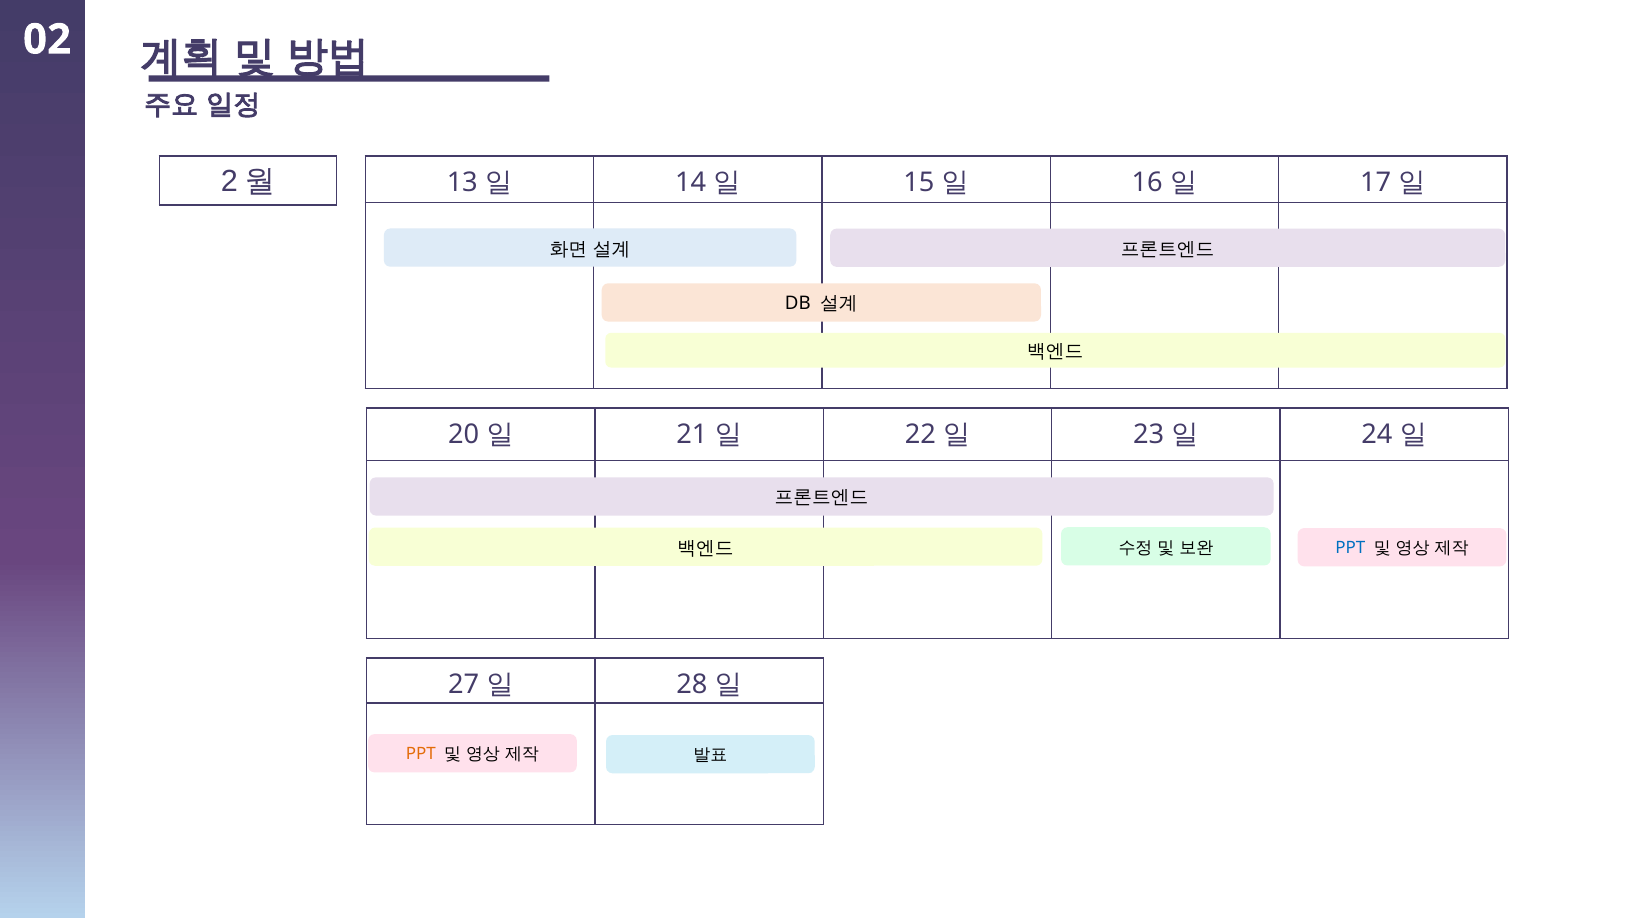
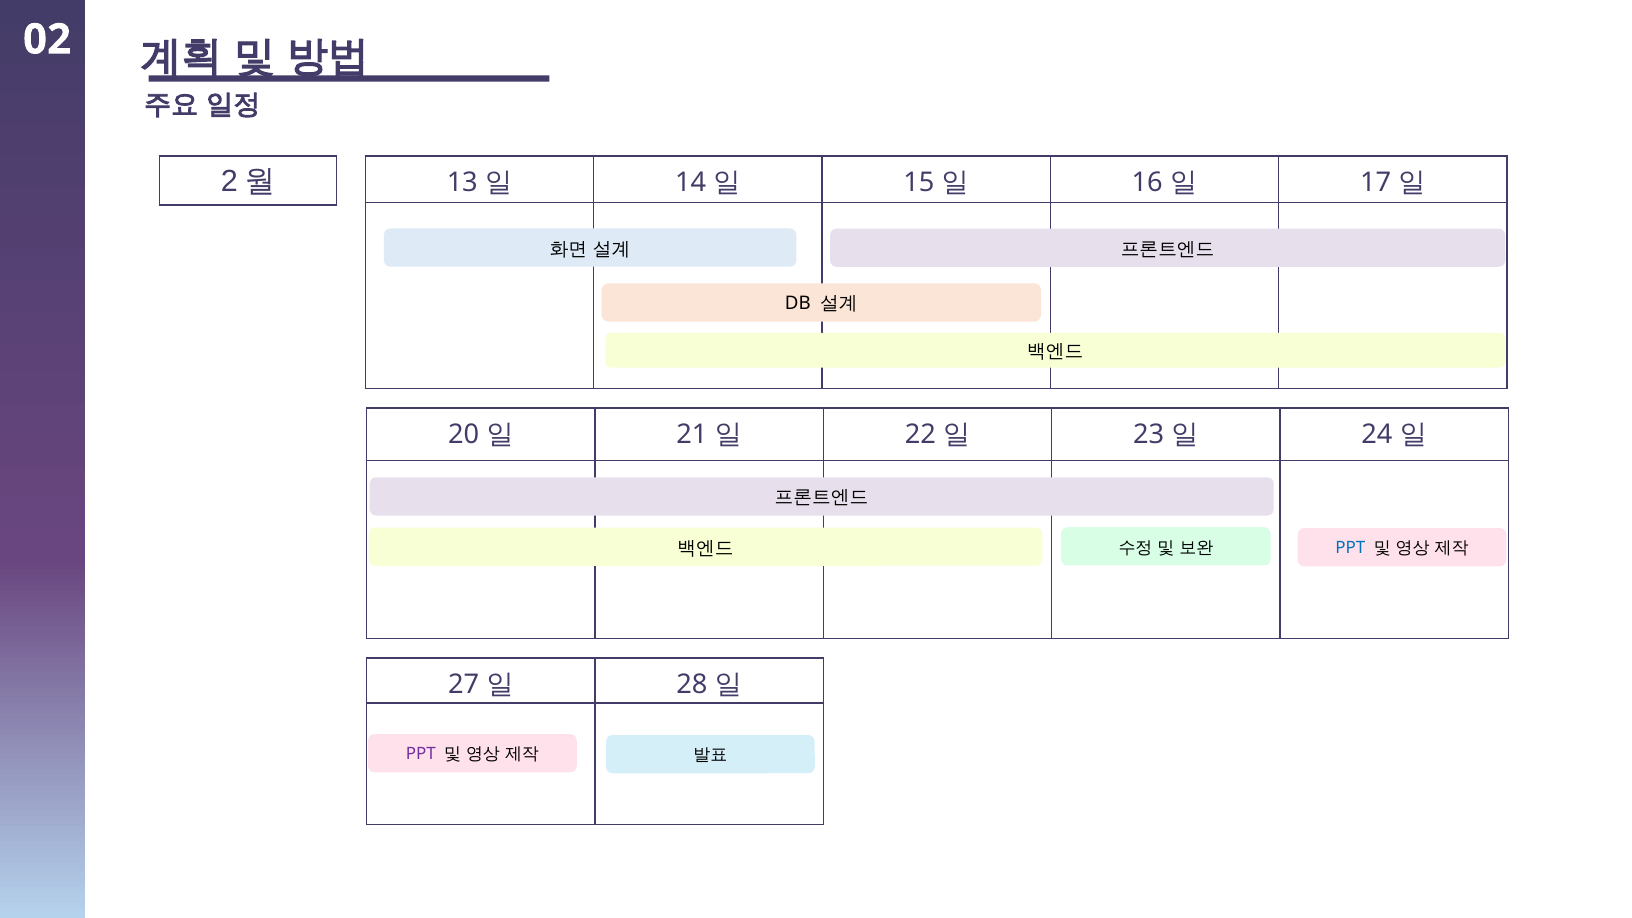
PPT colour: orange -> purple (421, 754)
